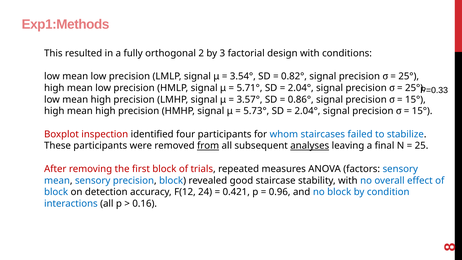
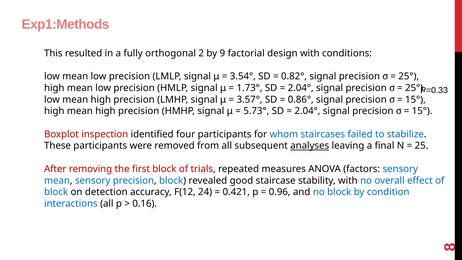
3: 3 -> 9 (222, 53)
5.71°: 5.71° -> 1.73° (250, 88)
from underline: present -> none (208, 146)
